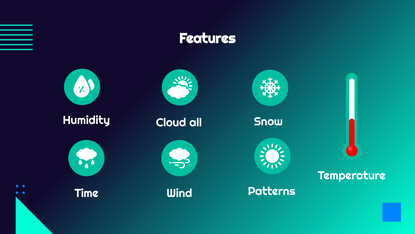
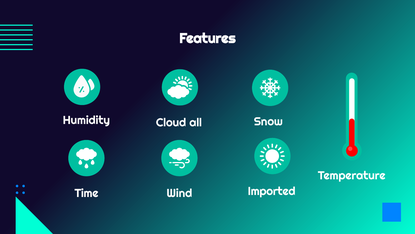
Patterns: Patterns -> Imported (272, 191)
